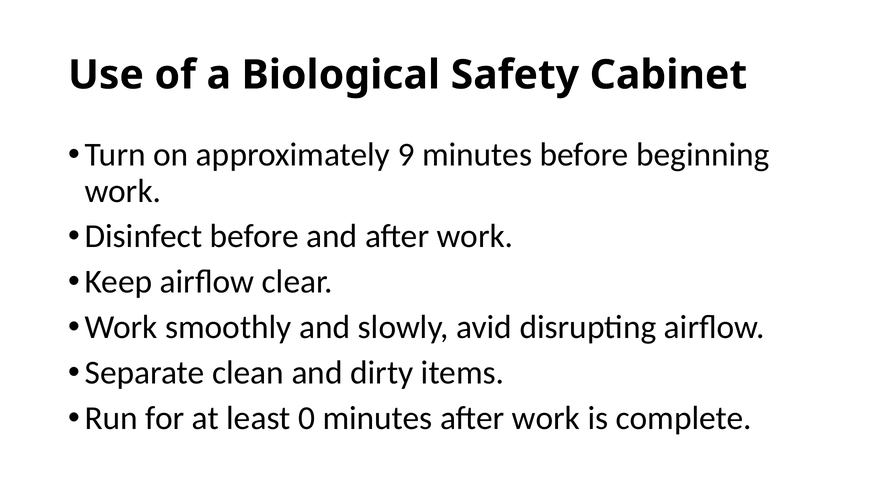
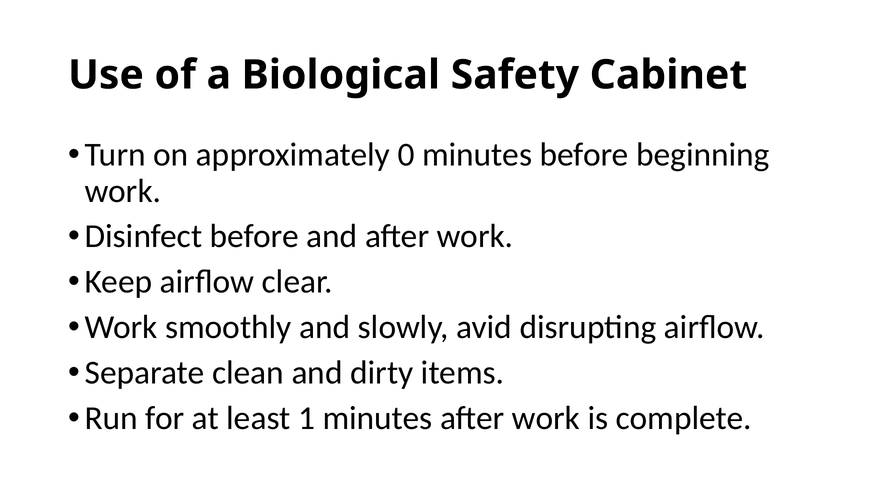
9: 9 -> 0 (406, 155)
0: 0 -> 1 (307, 418)
